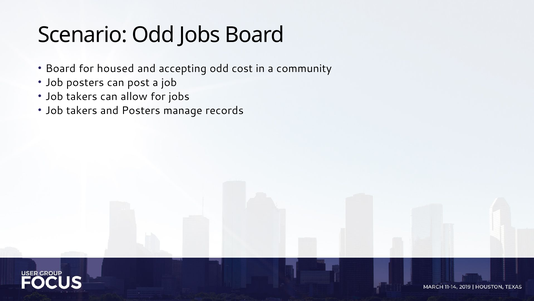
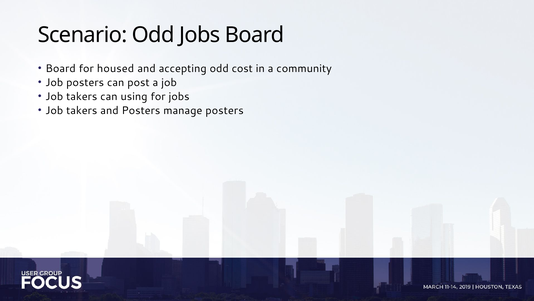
allow: allow -> using (134, 96)
manage records: records -> posters (225, 110)
